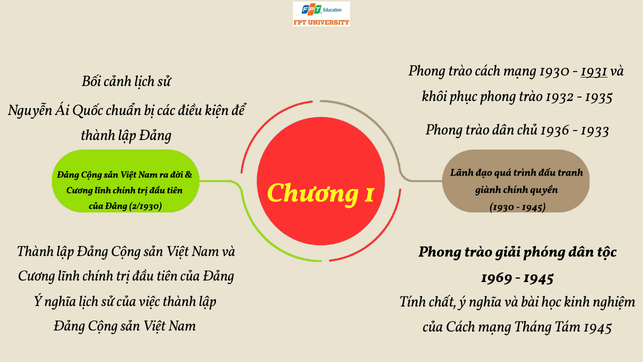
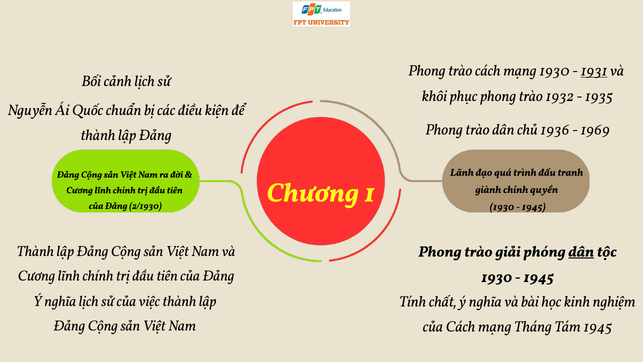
1933: 1933 -> 1969 (595, 130)
dân underline: none -> present (581, 251)
1969: 1969 -> 1930 (497, 277)
